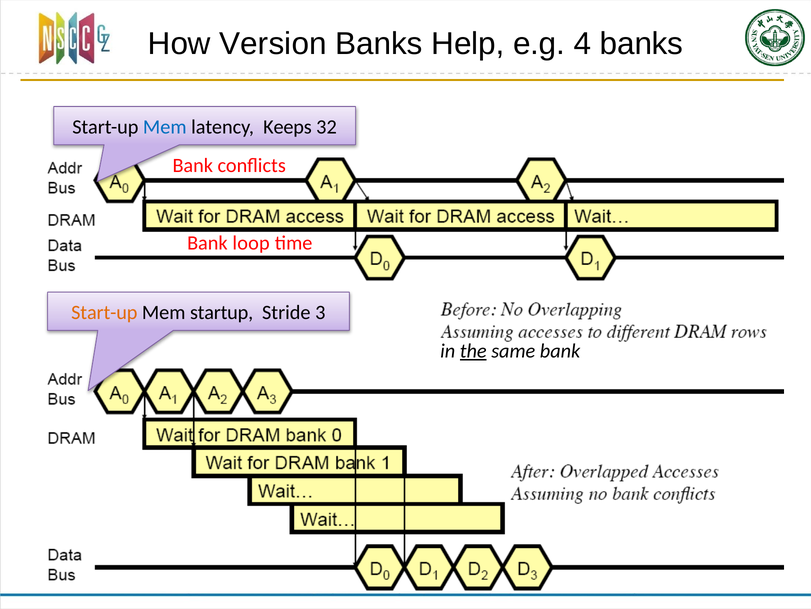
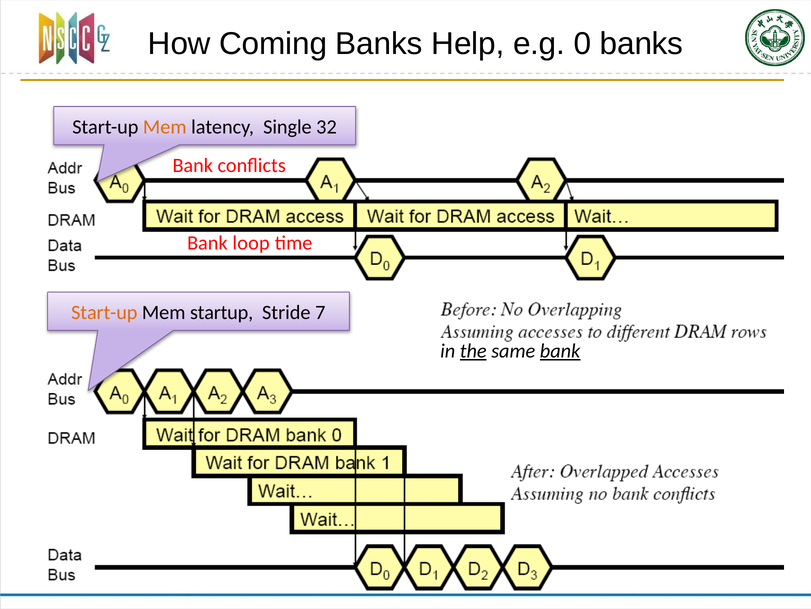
Version: Version -> Coming (273, 44)
4: 4 -> 0 (582, 44)
Mem colour: blue -> orange (165, 127)
Keeps: Keeps -> Single (287, 127)
3: 3 -> 7 (320, 312)
bank underline: none -> present (560, 351)
